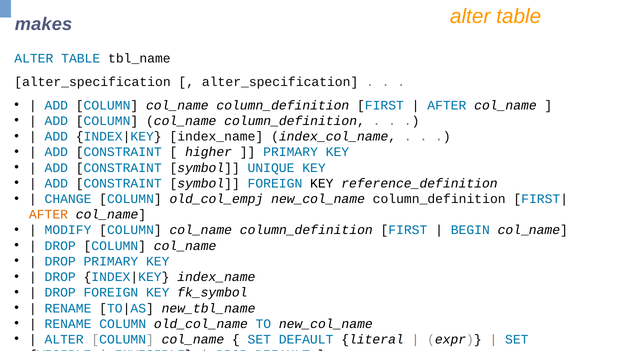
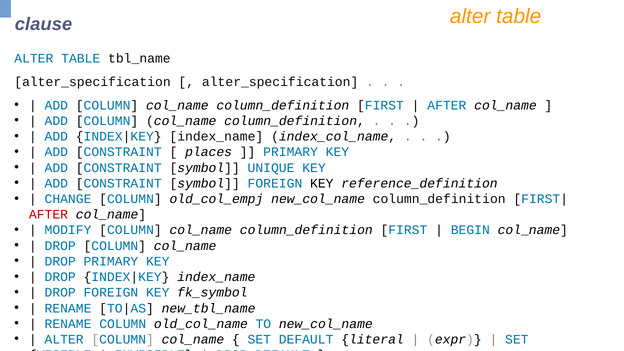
makes: makes -> clause (44, 24)
higher: higher -> places (209, 152)
AFTER colour: orange -> red (48, 215)
